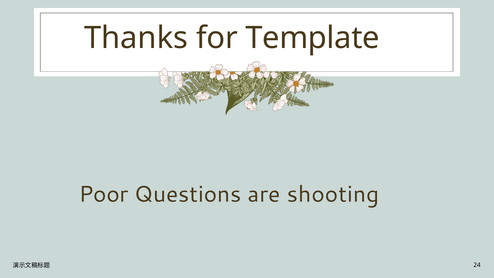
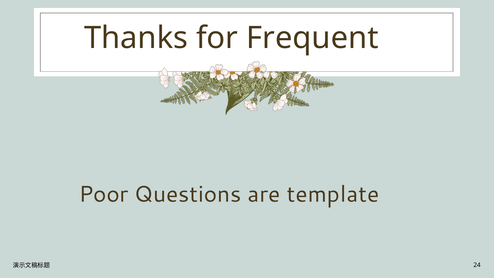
Template: Template -> Frequent (312, 38)
shooting: shooting -> template (333, 194)
